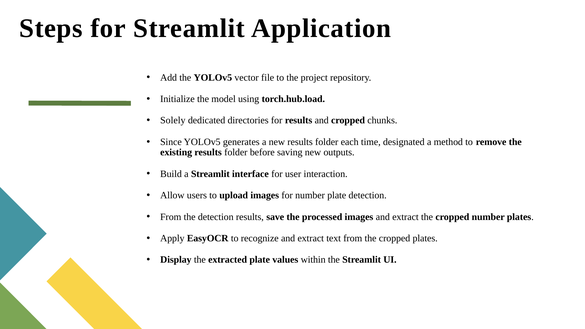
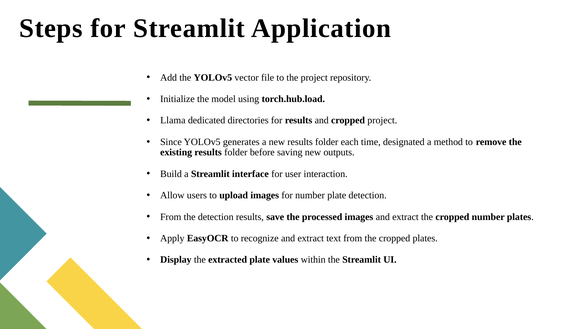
Solely: Solely -> Llama (173, 120)
cropped chunks: chunks -> project (382, 120)
